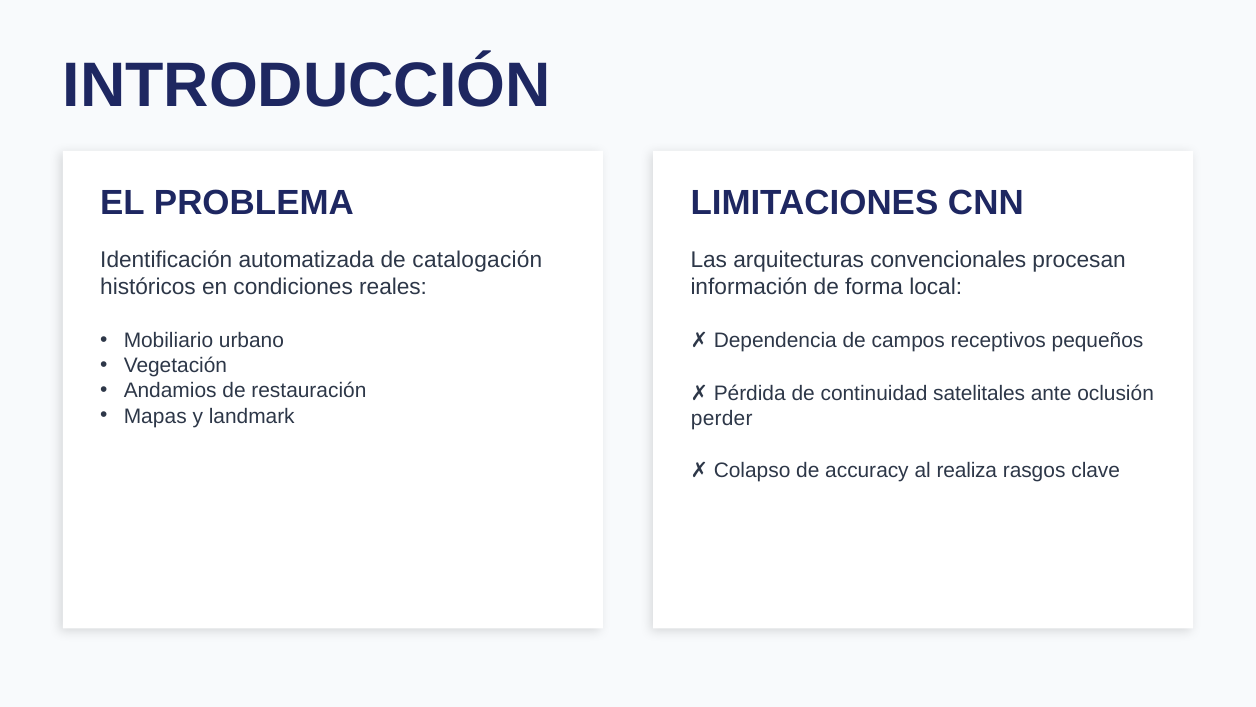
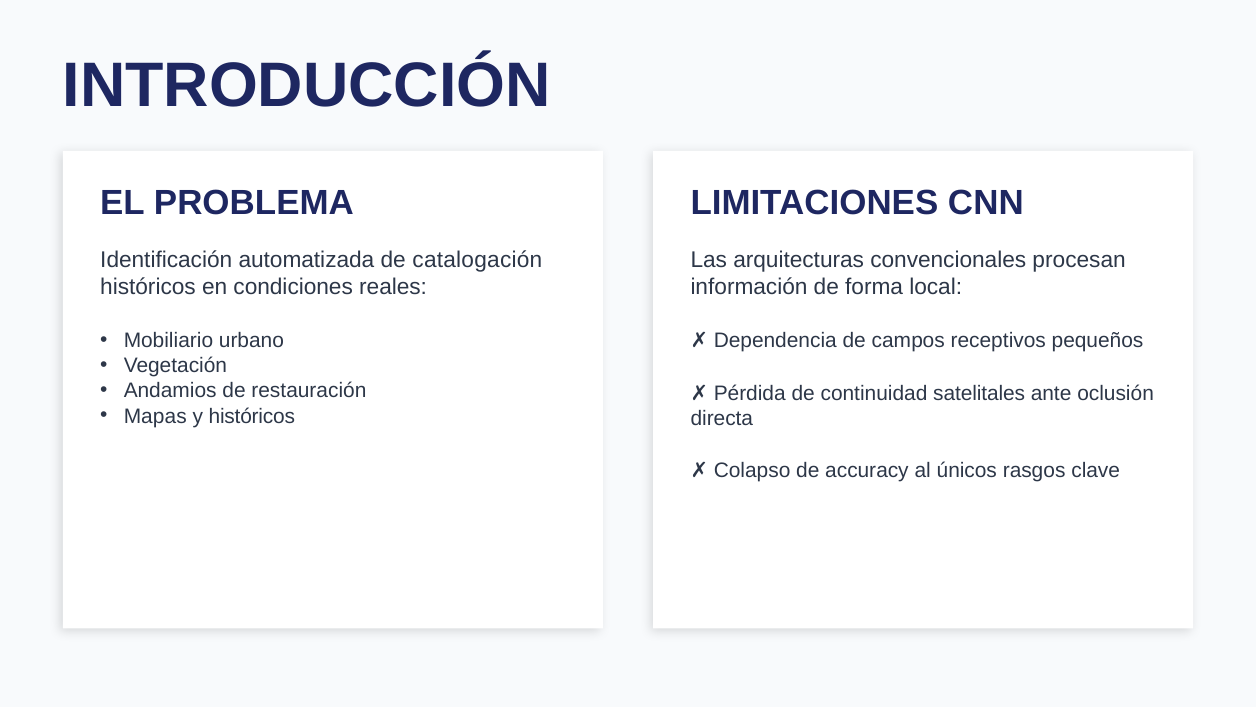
y landmark: landmark -> históricos (252, 416)
perder: perder -> directa (722, 418)
realiza: realiza -> únicos (967, 470)
